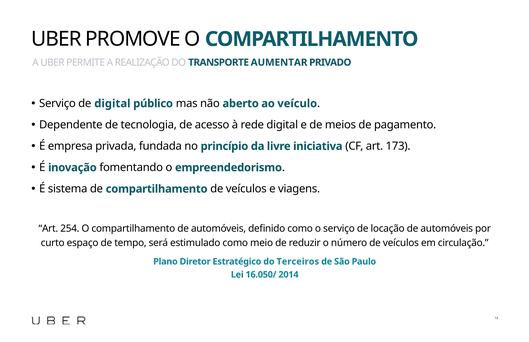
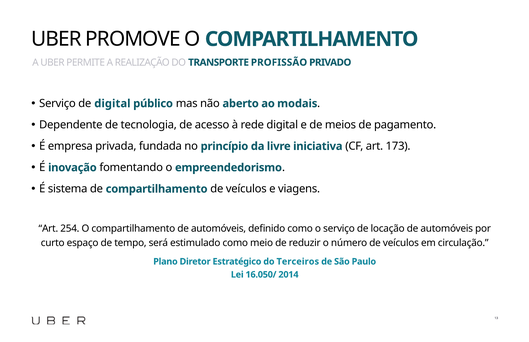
AUMENTAR: AUMENTAR -> PROFISSÃO (279, 62)
veículo: veículo -> modais (297, 104)
